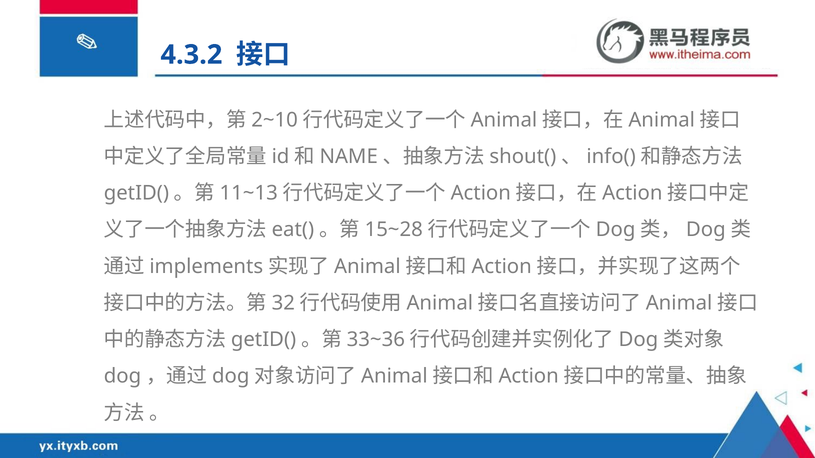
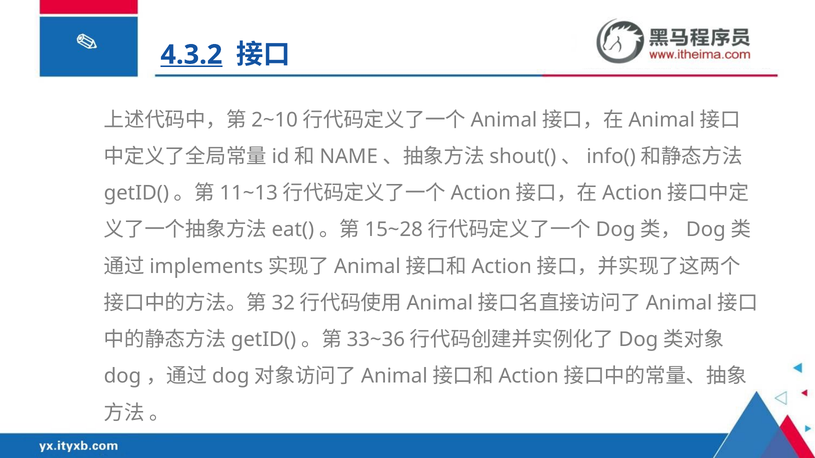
4.3.2 underline: none -> present (191, 55)
